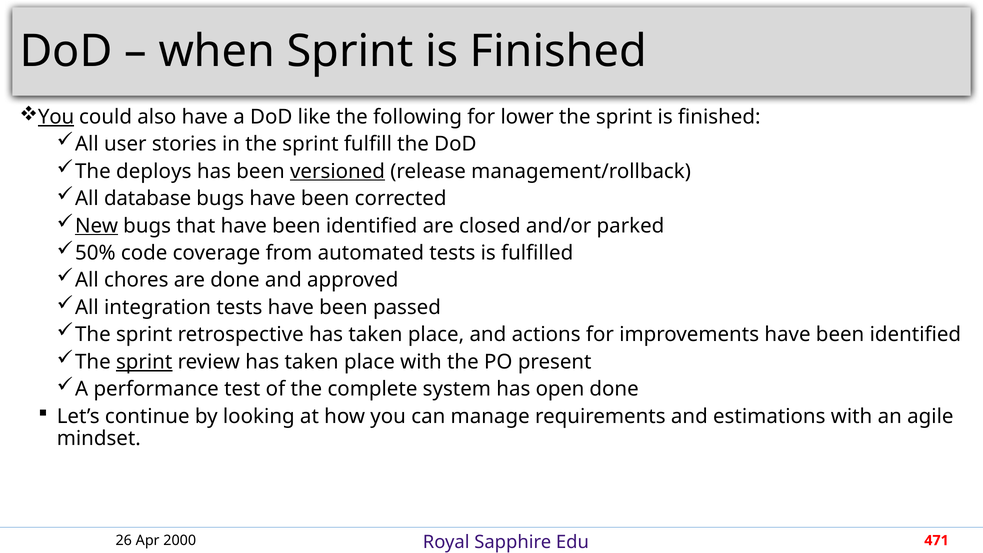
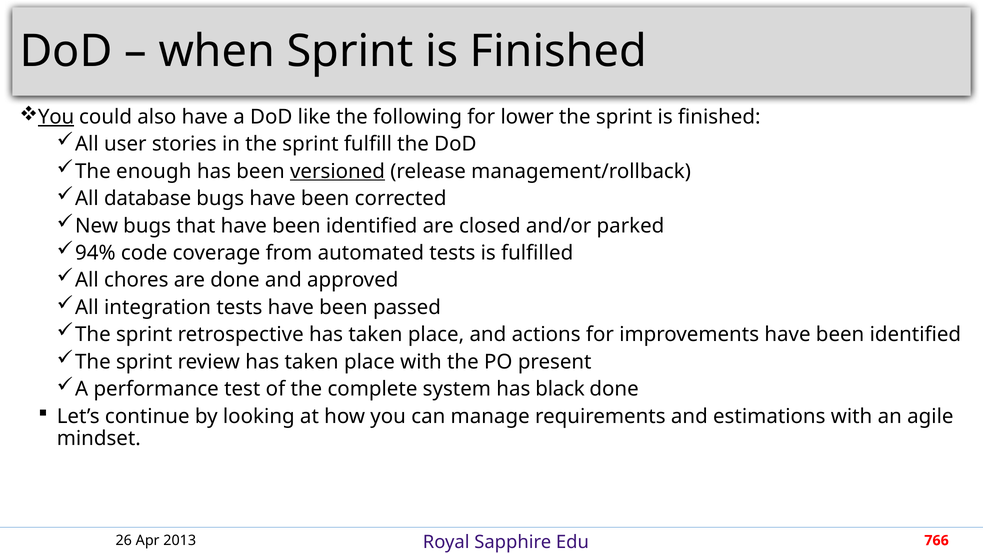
deploys: deploys -> enough (154, 171)
New underline: present -> none (97, 226)
50%: 50% -> 94% (95, 253)
sprint underline: present -> none (144, 362)
open: open -> black (560, 389)
2000: 2000 -> 2013 (180, 540)
471: 471 -> 766 (937, 540)
